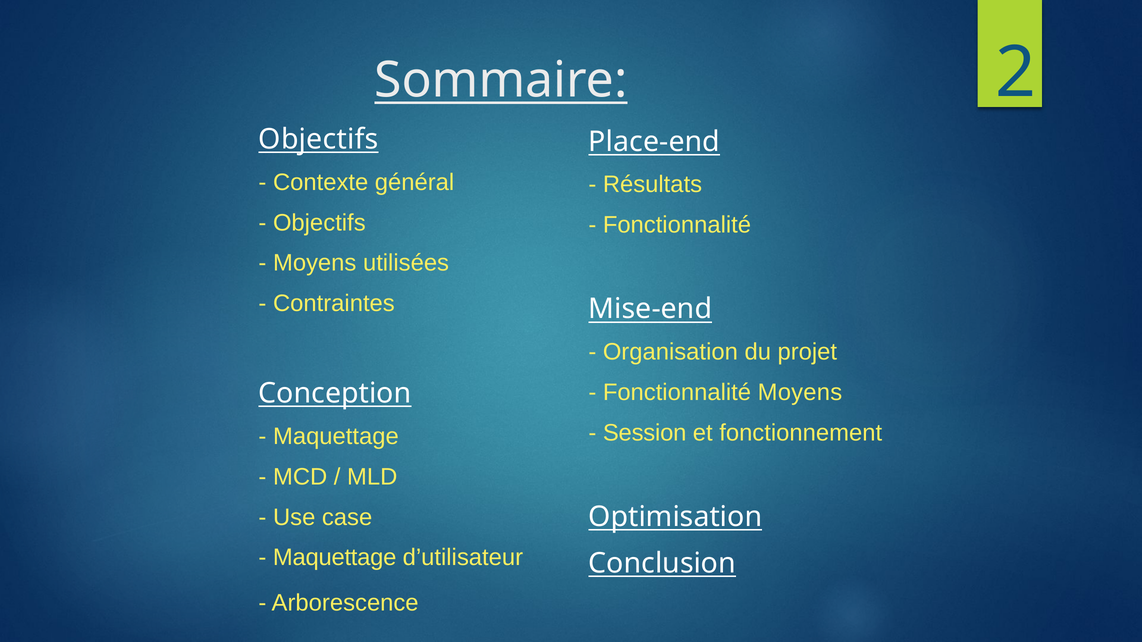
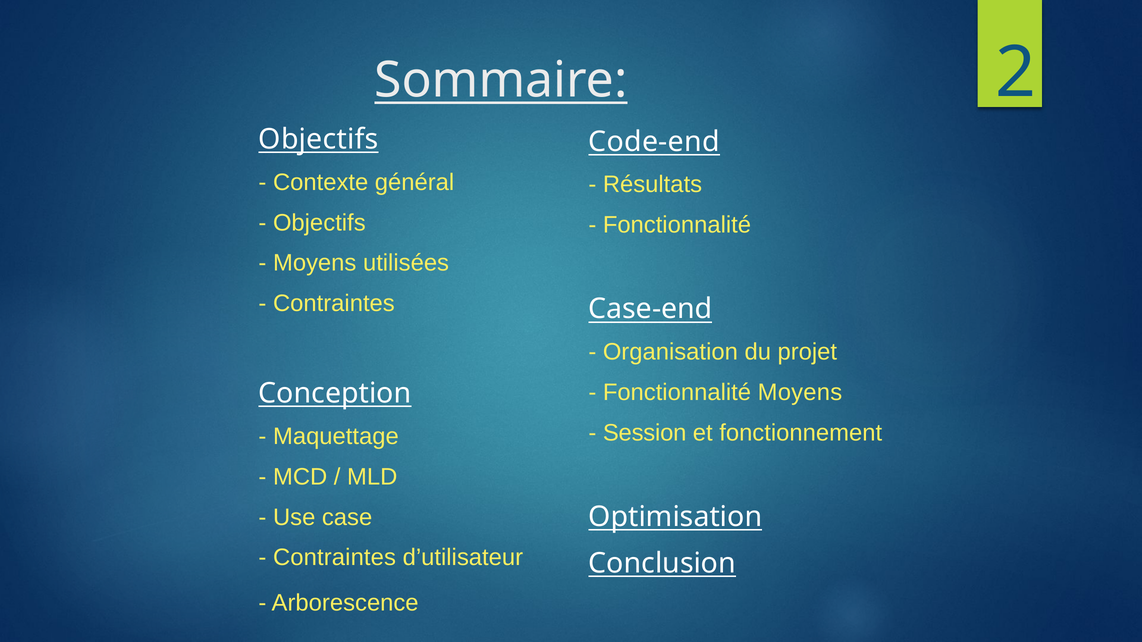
Place-end: Place-end -> Code-end (654, 142)
Mise-end: Mise-end -> Case-end (650, 309)
Maquettage: Maquettage -> Contraintes (335, 558)
